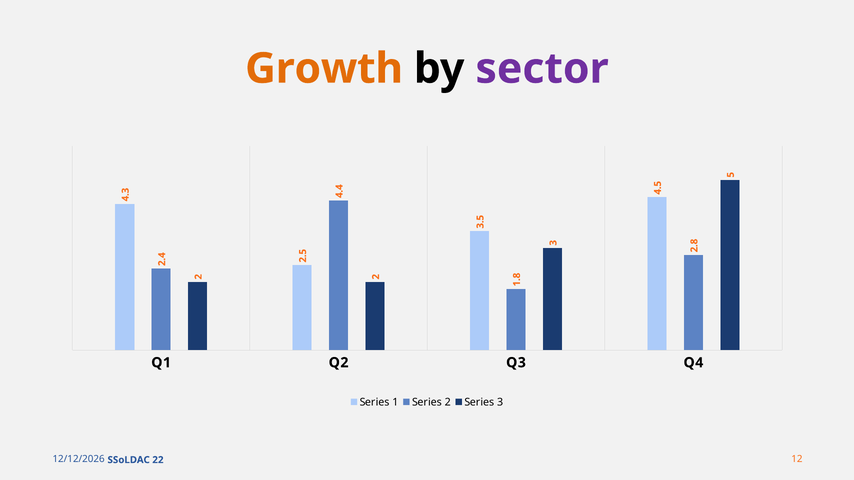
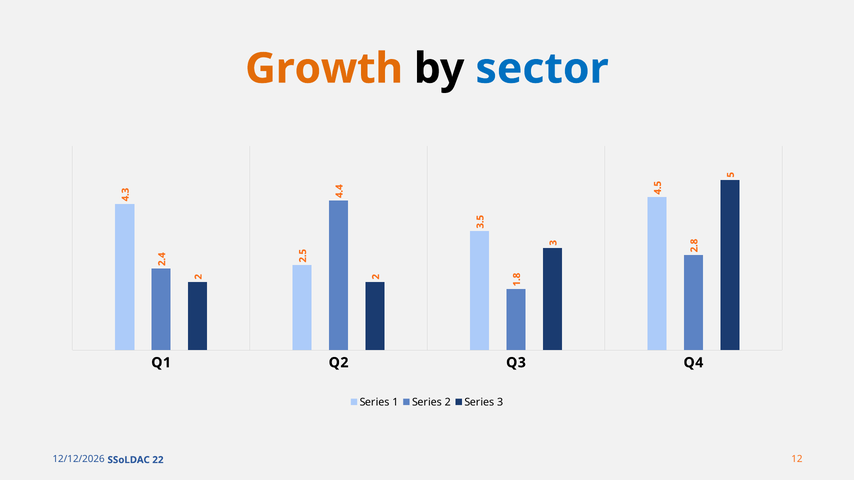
sector colour: purple -> blue (542, 69)
